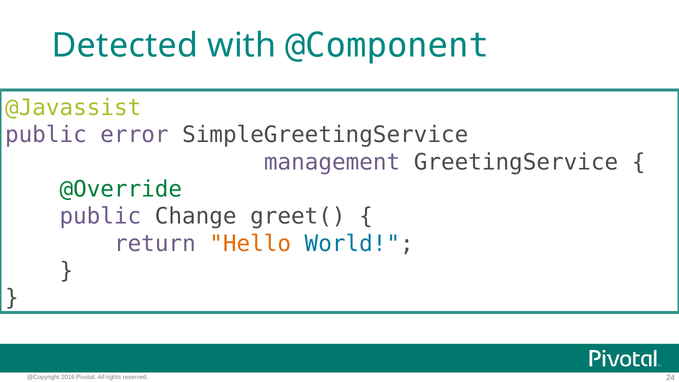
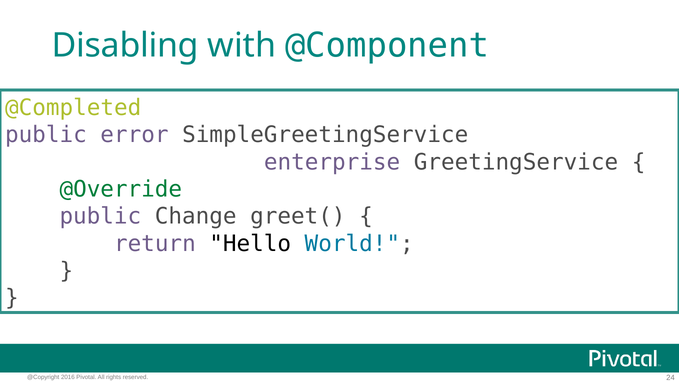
Detected: Detected -> Disabling (125, 46)
@Javassist: @Javassist -> @Completed (73, 108)
management: management -> enterprise (332, 162)
Hello colour: orange -> black (250, 244)
